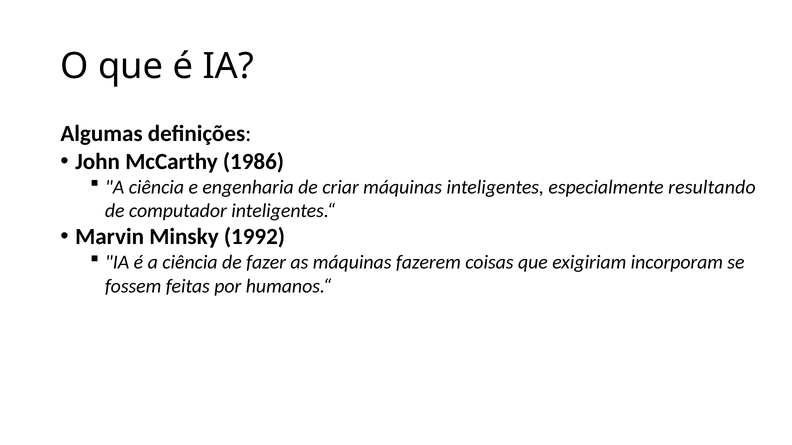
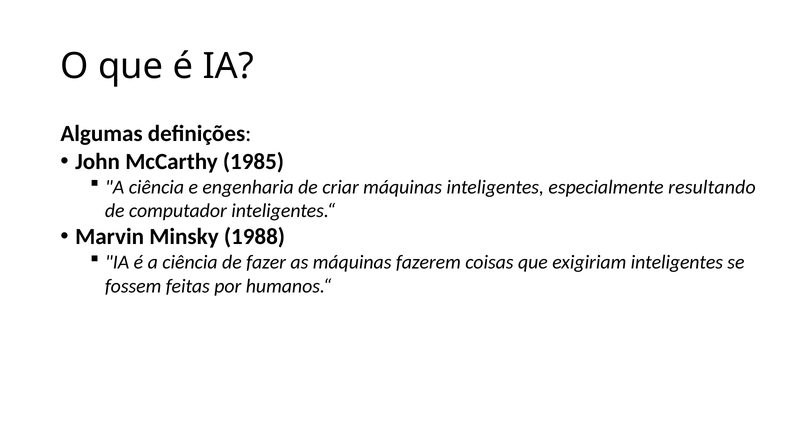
1986: 1986 -> 1985 (253, 162)
1992: 1992 -> 1988 (254, 237)
exigiriam incorporam: incorporam -> inteligentes (677, 263)
